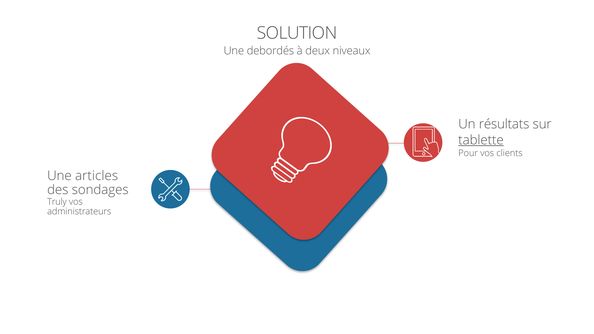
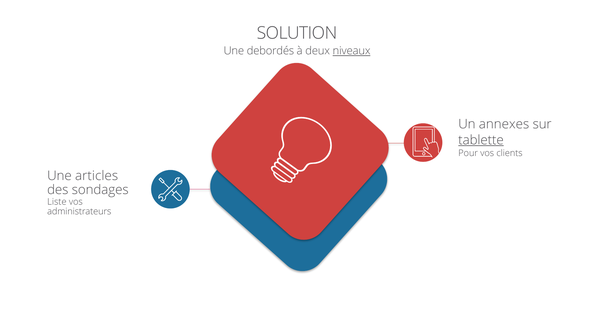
niveaux underline: none -> present (352, 51)
résultats: résultats -> annexes (504, 124)
Truly: Truly -> Liste (57, 202)
